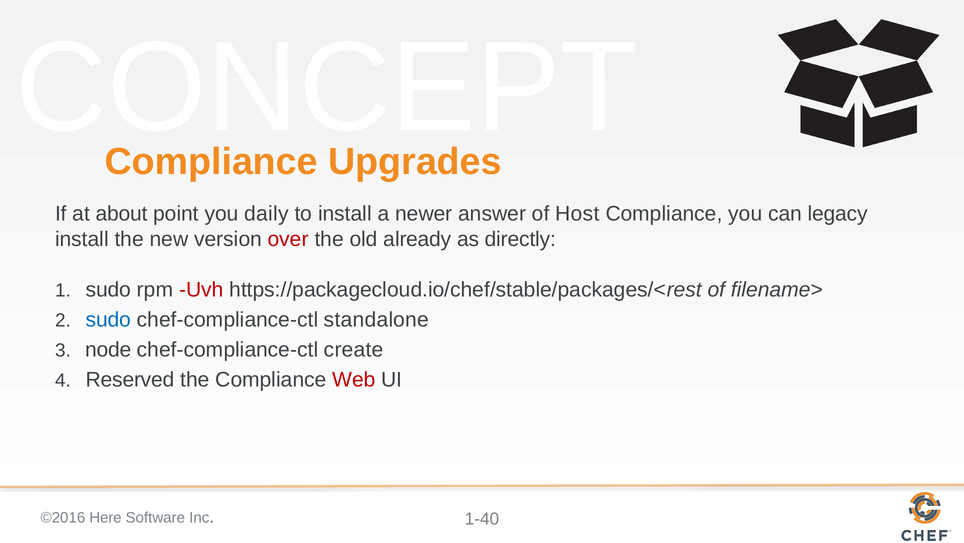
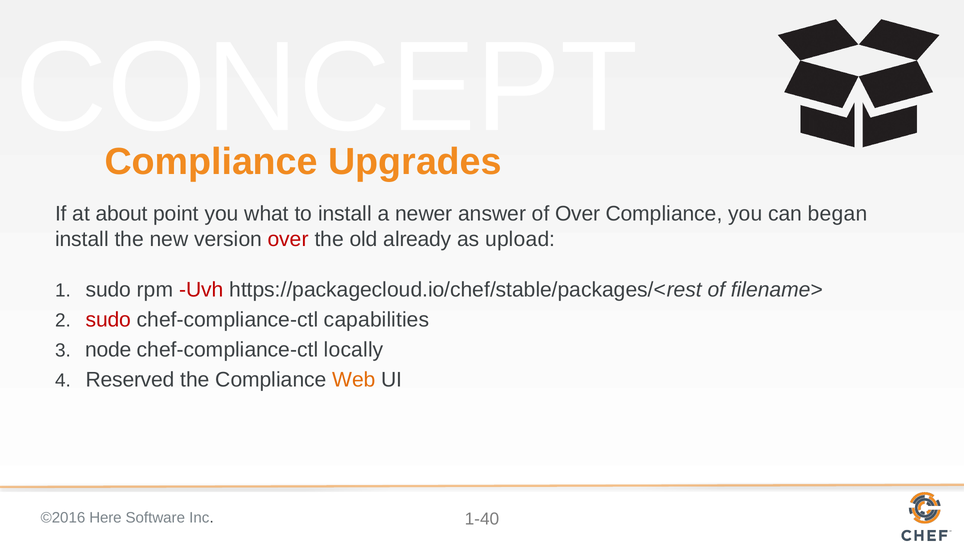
daily: daily -> what (267, 214)
of Host: Host -> Over (578, 214)
legacy: legacy -> began (838, 214)
directly: directly -> upload (520, 239)
sudo colour: blue -> red (108, 319)
standalone: standalone -> capabilities (377, 319)
create: create -> locally (354, 349)
Web colour: red -> orange (354, 379)
